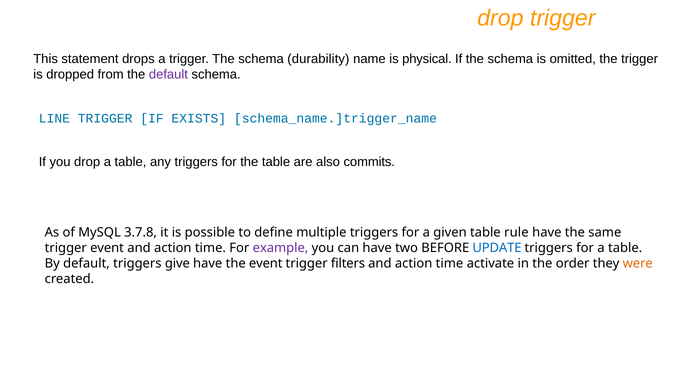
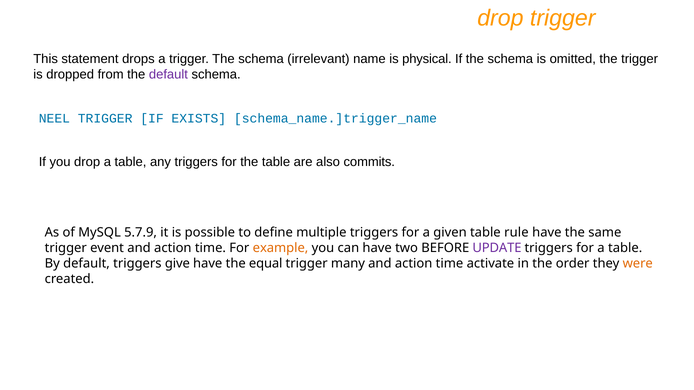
durability: durability -> irrelevant (318, 59)
LINE: LINE -> NEEL (54, 118)
3.7.8: 3.7.8 -> 5.7.9 (141, 232)
example colour: purple -> orange (281, 248)
UPDATE colour: blue -> purple (497, 248)
the event: event -> equal (266, 264)
filters: filters -> many (348, 264)
